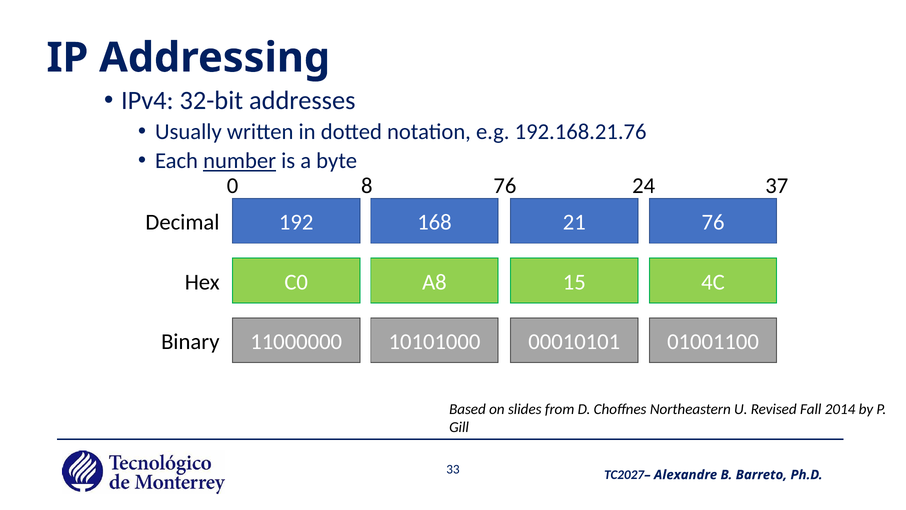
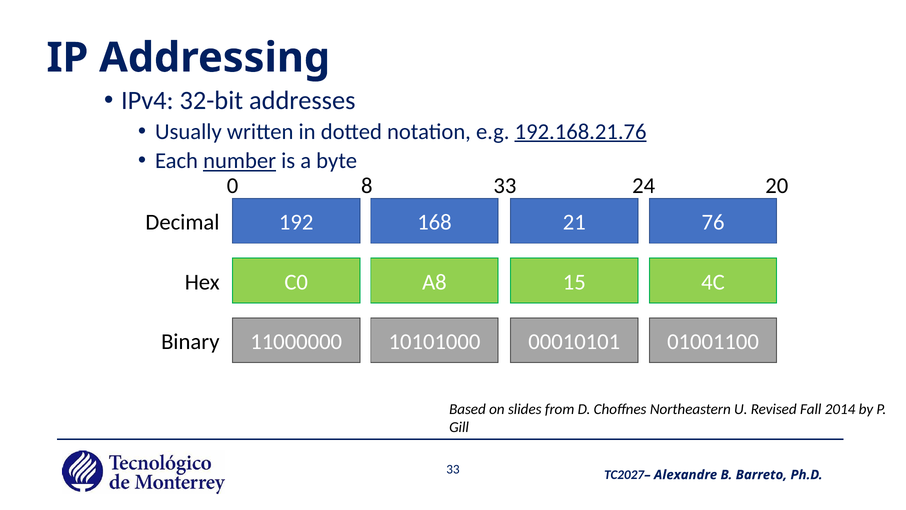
192.168.21.76 underline: none -> present (581, 132)
8 76: 76 -> 33 (505, 186)
37: 37 -> 20 (777, 186)
